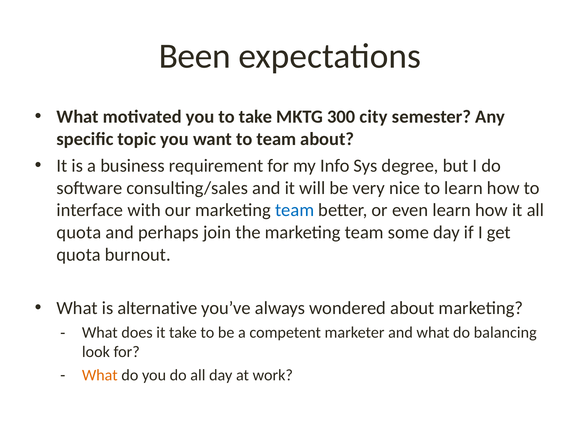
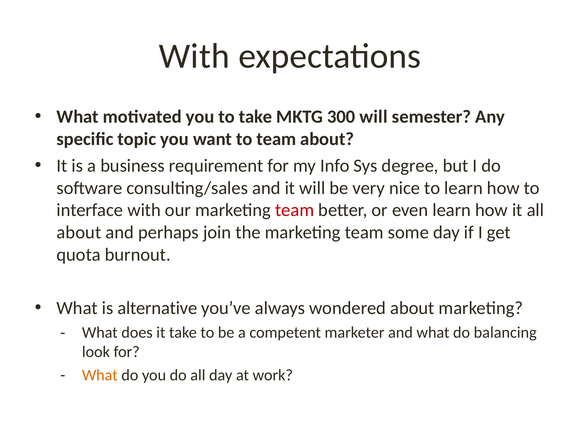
Been: Been -> With (194, 56)
300 city: city -> will (374, 117)
team colour: blue -> red (295, 210)
quota: quota -> about (79, 232)
